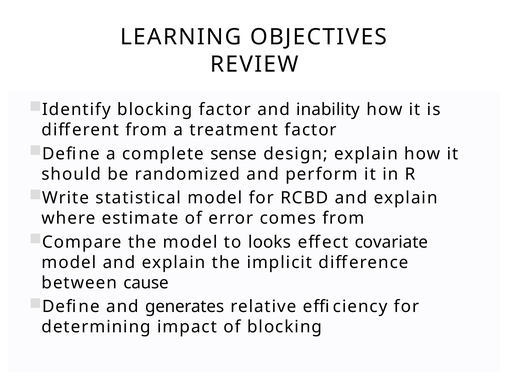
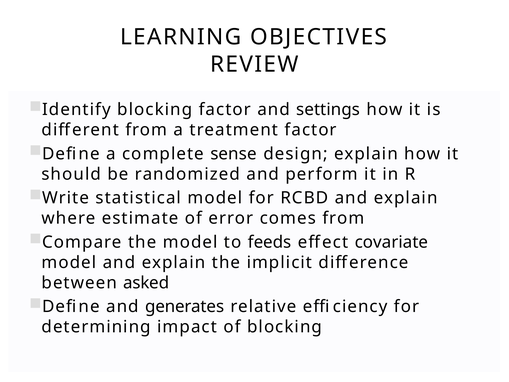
inability: inability -> settings (328, 110)
looks: looks -> feeds (270, 242)
cause: cause -> asked (146, 283)
